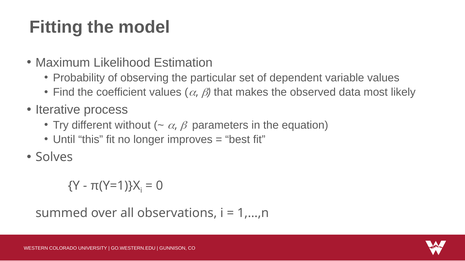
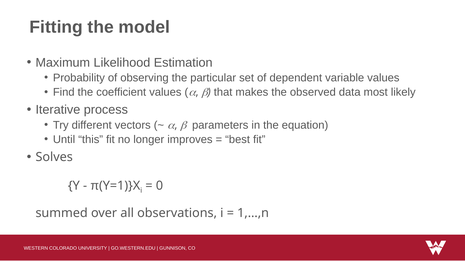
without: without -> vectors (133, 125)
